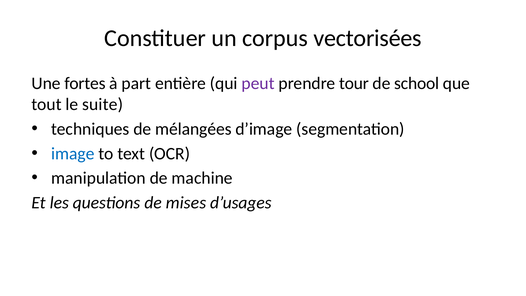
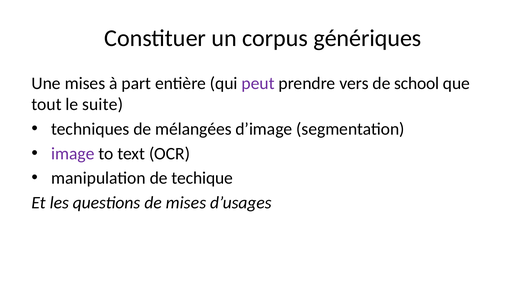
vectorisées: vectorisées -> génériques (367, 38)
Une fortes: fortes -> mises (85, 83)
tour: tour -> vers (354, 83)
image colour: blue -> purple (73, 154)
machine: machine -> techique (202, 178)
